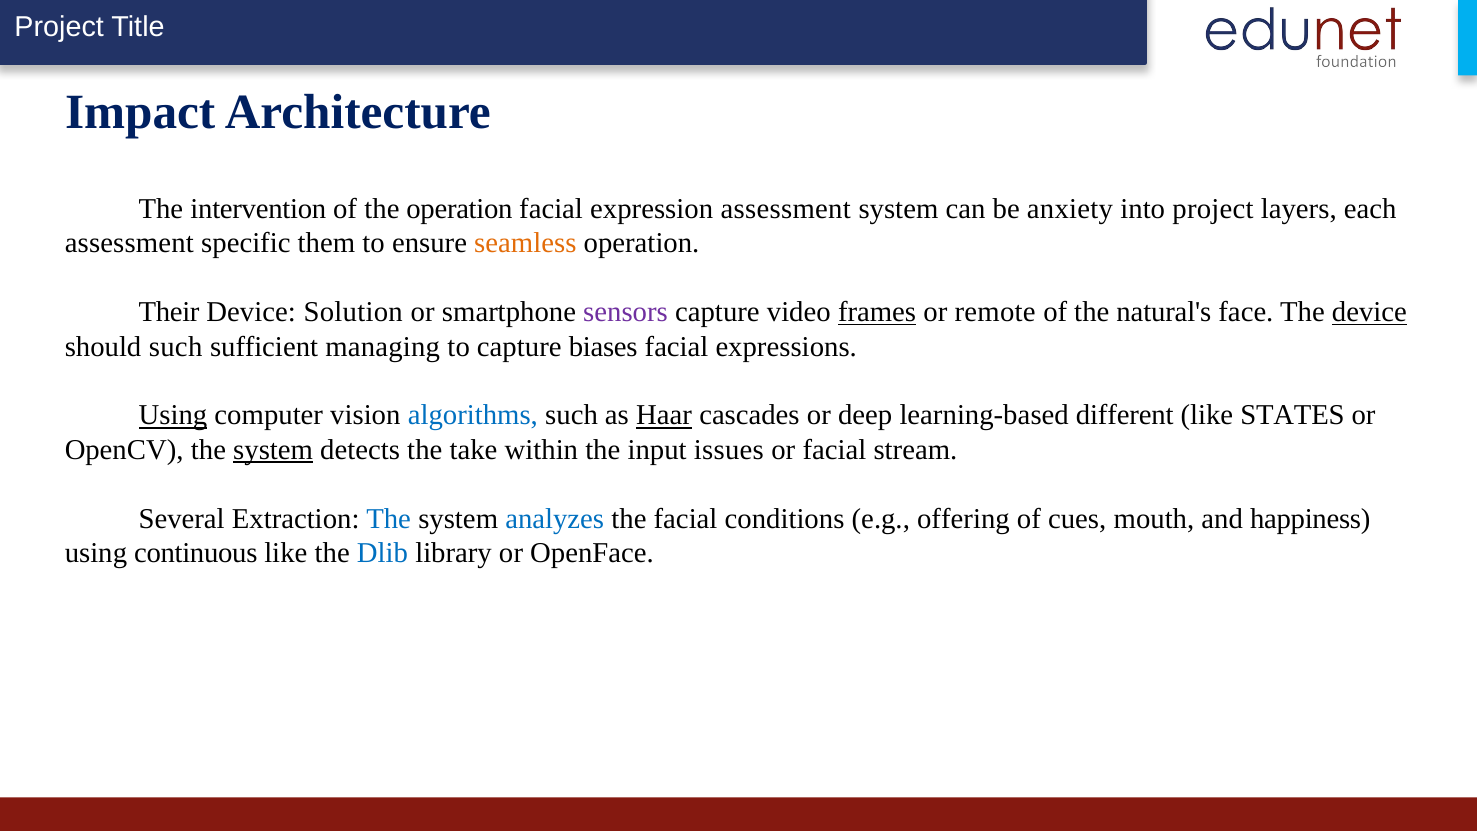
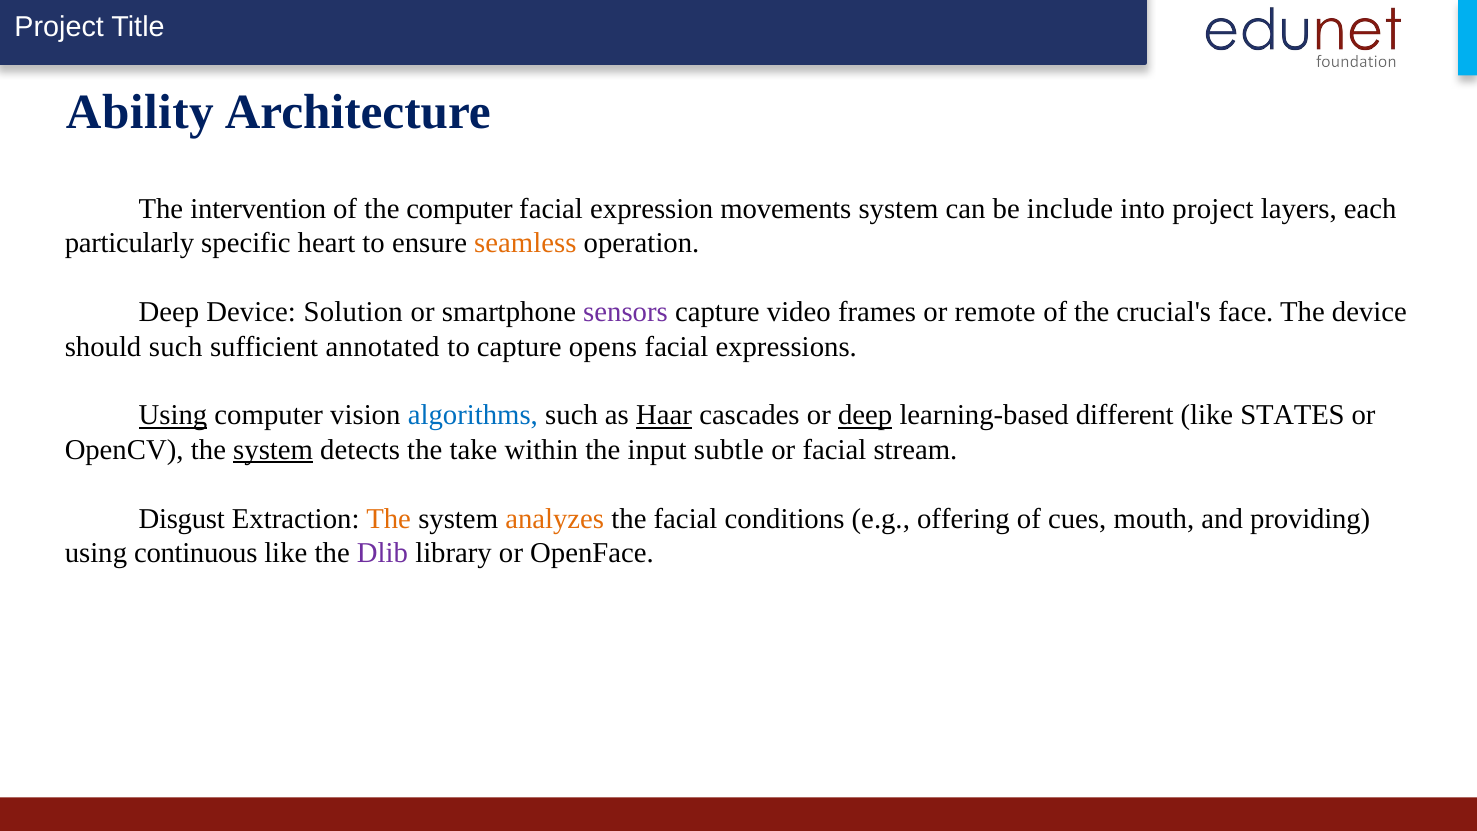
Impact: Impact -> Ability (140, 112)
the operation: operation -> computer (459, 209)
expression assessment: assessment -> movements (786, 209)
anxiety: anxiety -> include (1070, 209)
assessment: assessment -> particularly (129, 243)
them: them -> heart (326, 243)
Their: Their -> Deep (169, 312)
frames underline: present -> none (877, 312)
natural's: natural's -> crucial's (1164, 312)
device underline: present -> none (1369, 312)
managing: managing -> annotated (383, 346)
biases: biases -> opens (603, 346)
deep underline: none -> present (865, 415)
issues: issues -> subtle (729, 450)
Several: Several -> Disgust (182, 519)
The colour: blue -> orange (389, 519)
analyzes colour: blue -> orange (555, 519)
happiness: happiness -> providing (1310, 519)
Dlib colour: blue -> purple (382, 553)
